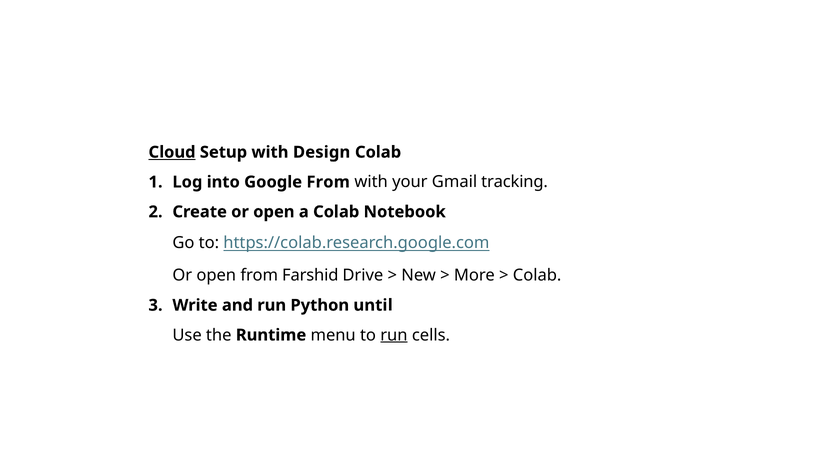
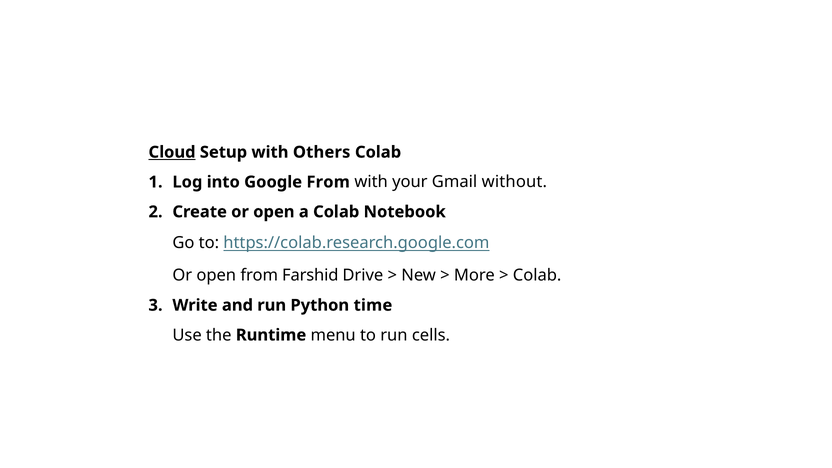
Design: Design -> Others (322, 152)
tracking: tracking -> without (514, 182)
until: until -> time (373, 305)
run underline: present -> none (394, 335)
